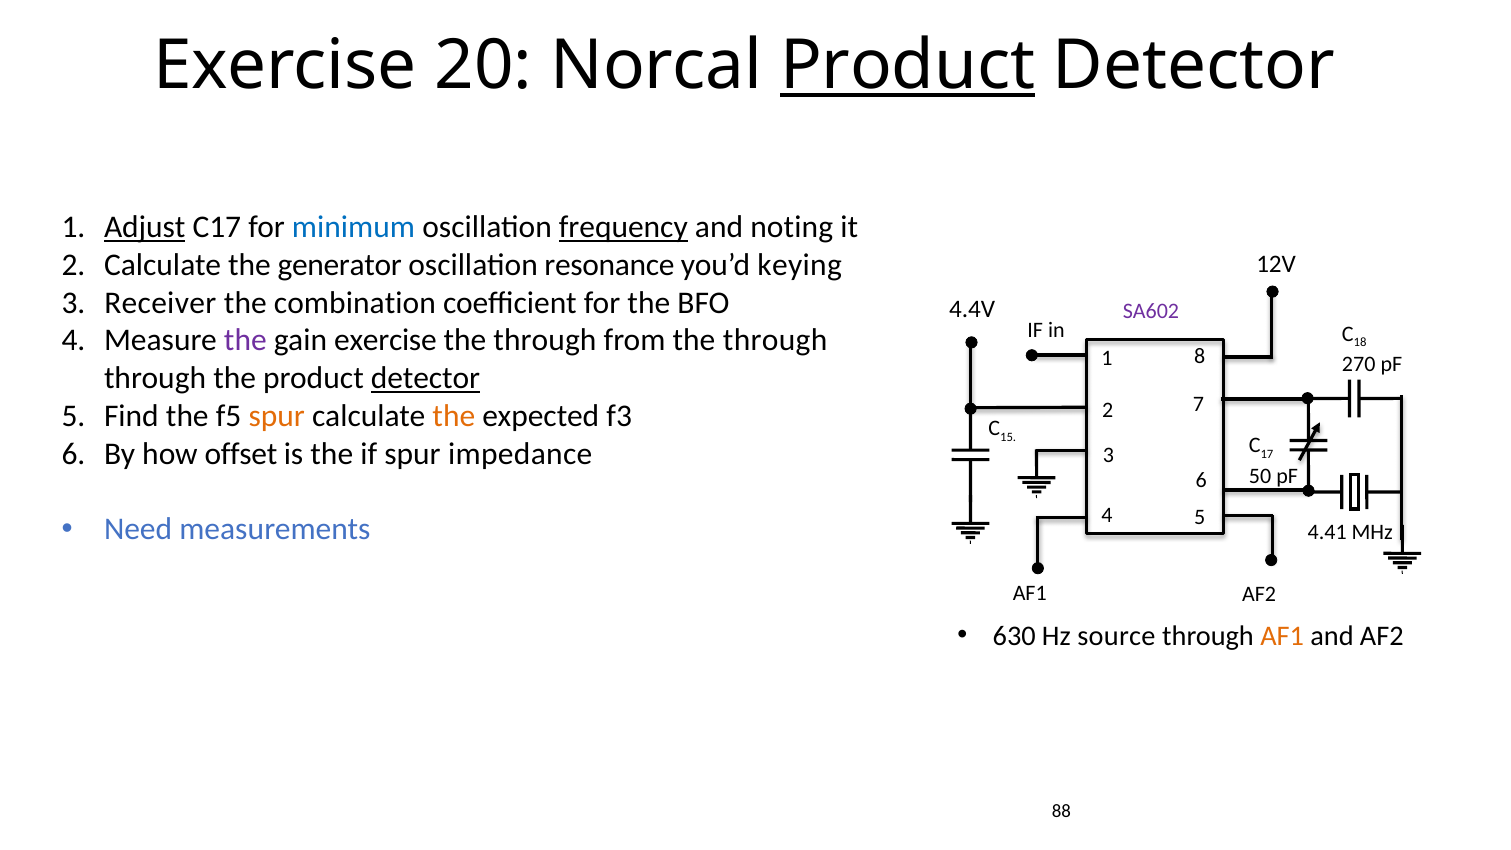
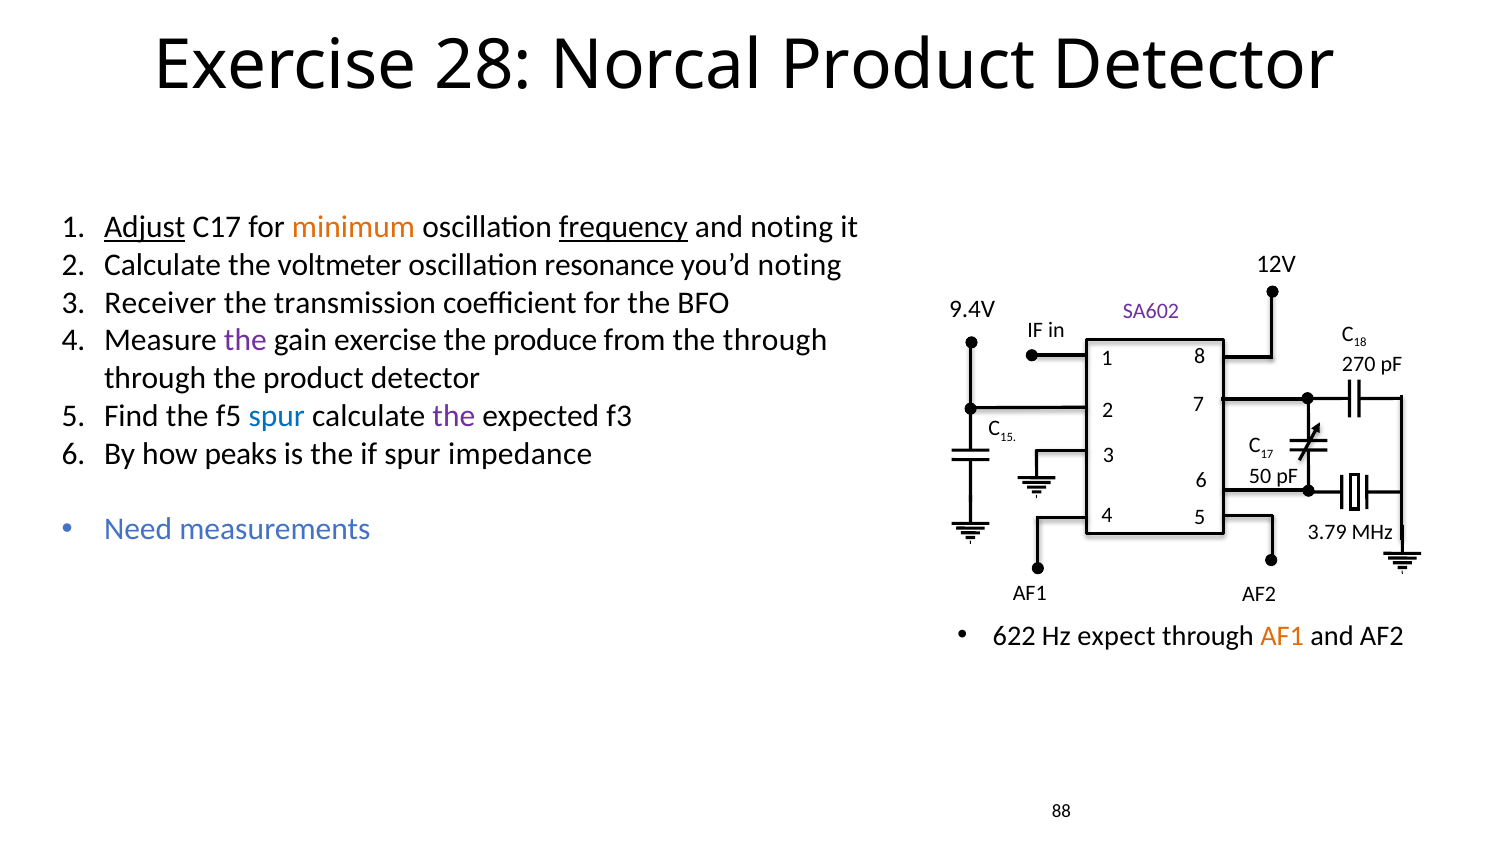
20: 20 -> 28 (484, 66)
Product underline: present -> none (908, 66)
minimum colour: blue -> orange (354, 227)
generator: generator -> voltmeter (340, 265)
you’d keying: keying -> noting (800, 265)
combination: combination -> transmission (355, 303)
4.4V: 4.4V -> 9.4V (972, 309)
through: through -> produce (545, 340)
detector underline: present -> none (425, 378)
spur colour: orange -> blue (277, 416)
the colour: orange -> purple (454, 416)
offset: offset -> peaks (241, 454)
4.41: 4.41 -> 3.79 (1327, 532)
630: 630 -> 622 (1014, 636)
source: source -> expect (1116, 636)
